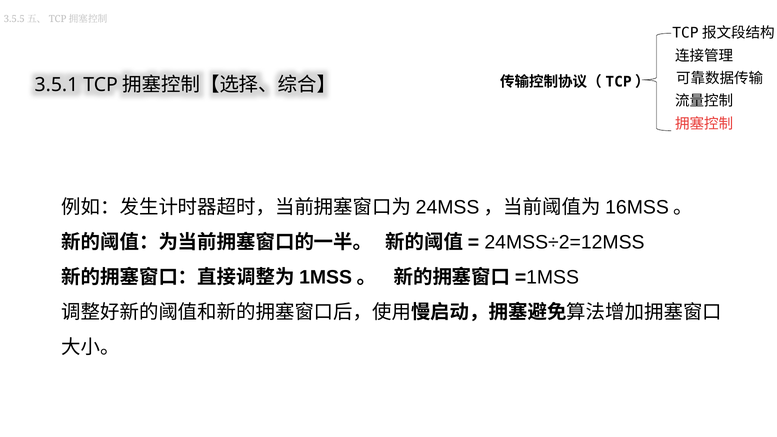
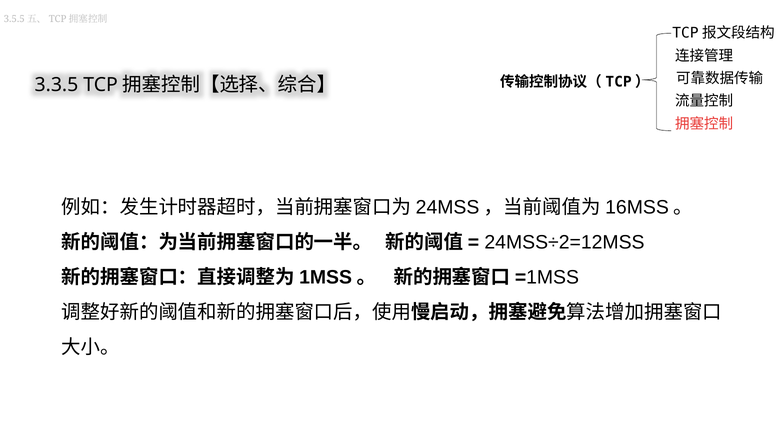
3.5.1: 3.5.1 -> 3.3.5 (56, 85)
